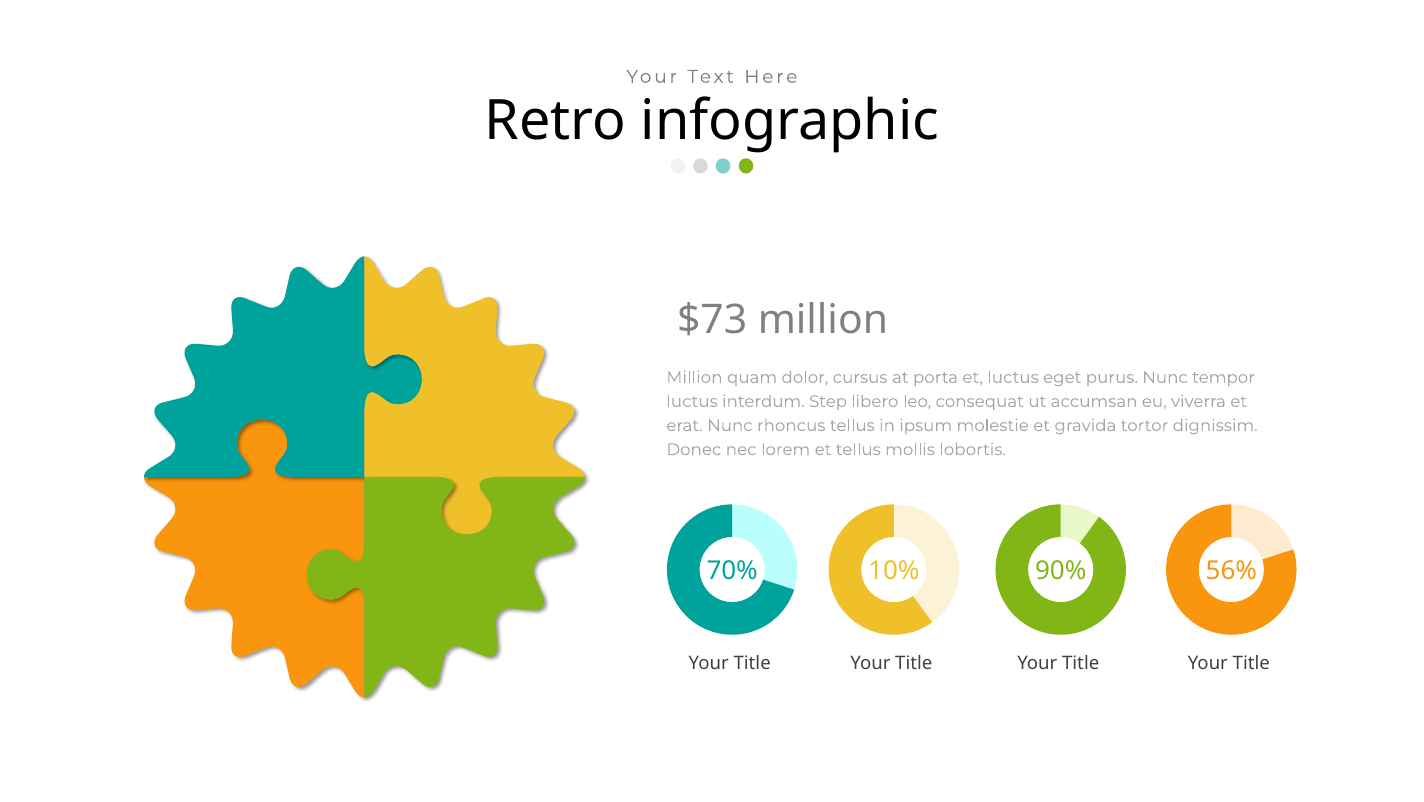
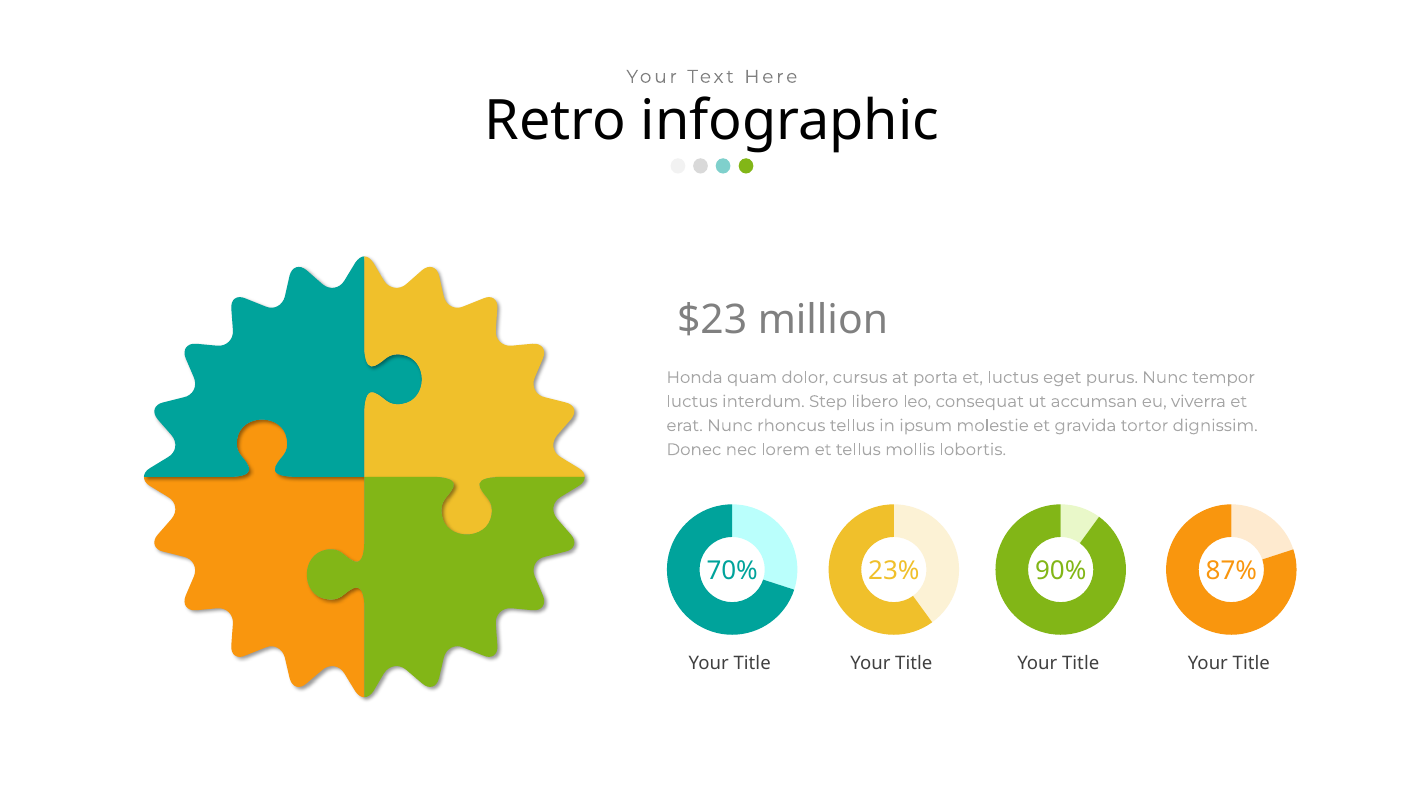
$73: $73 -> $23 (712, 320)
Million: Million -> Honda (695, 378)
10%: 10% -> 23% (894, 571)
56%: 56% -> 87% (1231, 571)
